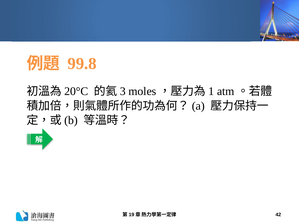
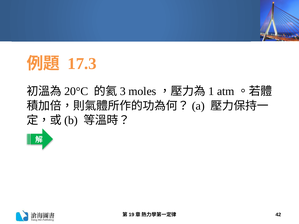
99.8: 99.8 -> 17.3 (82, 64)
